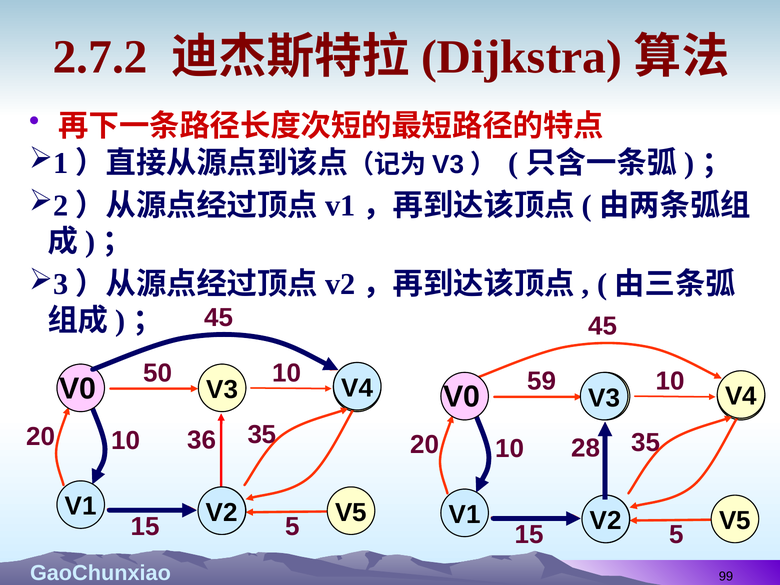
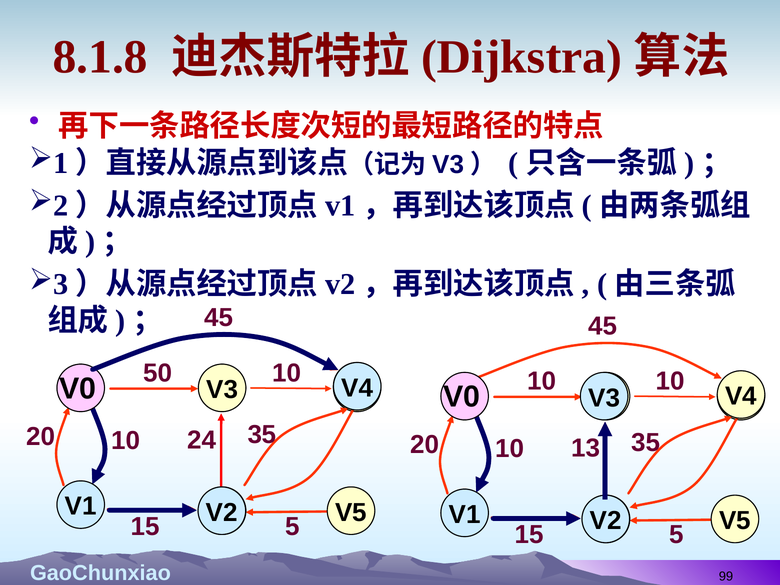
2.7.2: 2.7.2 -> 8.1.8 (100, 57)
59: 59 -> 10 (542, 381)
36: 36 -> 24 (202, 440)
28: 28 -> 13 (586, 448)
